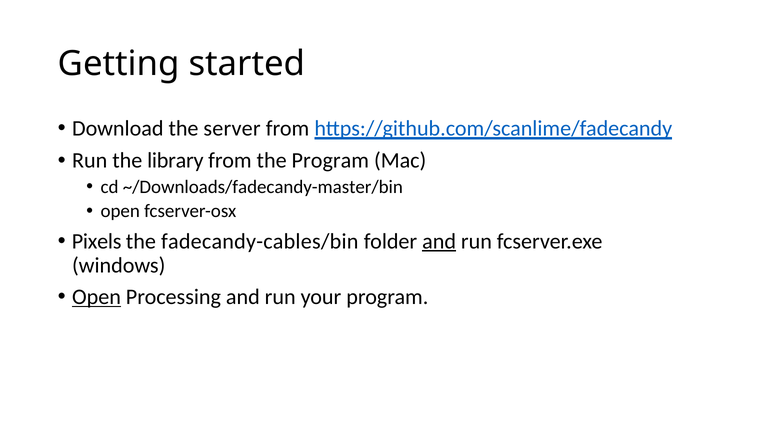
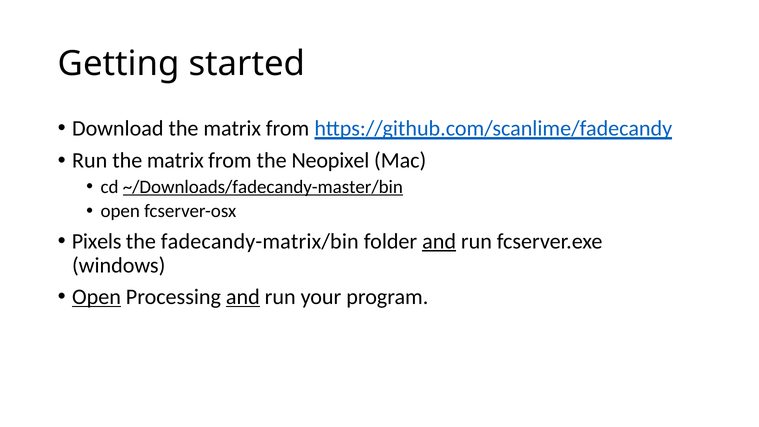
Download the server: server -> matrix (232, 129)
Run the library: library -> matrix (175, 161)
the Program: Program -> Neopixel (330, 161)
~/Downloads/fadecandy-master/bin underline: none -> present (263, 187)
fadecandy-cables/bin: fadecandy-cables/bin -> fadecandy-matrix/bin (260, 241)
and underline: none -> present (243, 297)
